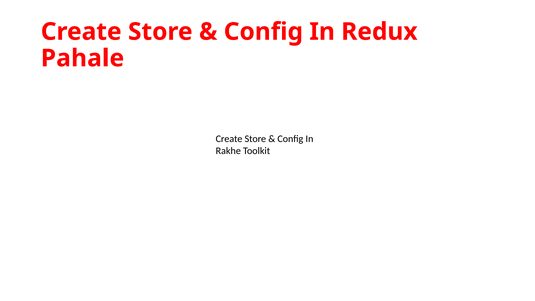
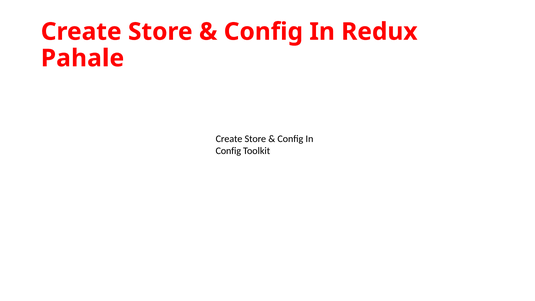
Rakhe: Rakhe -> Config (228, 151)
